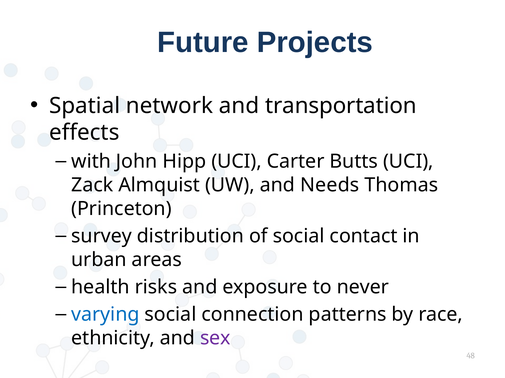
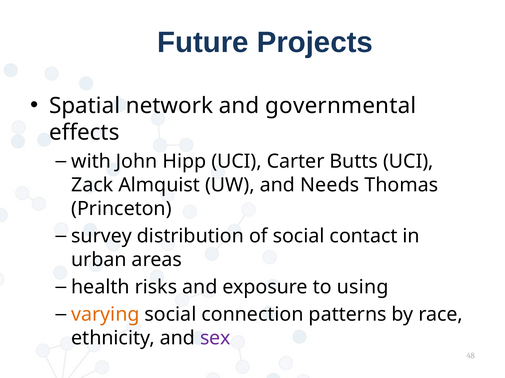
transportation: transportation -> governmental (341, 106)
never: never -> using (363, 288)
varying colour: blue -> orange (105, 315)
